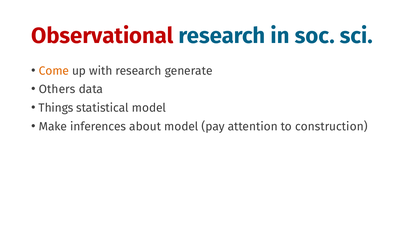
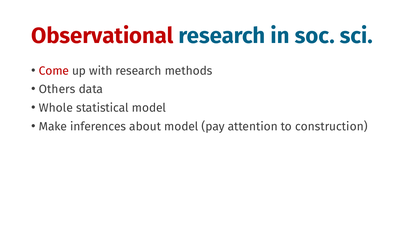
Come colour: orange -> red (54, 71)
generate: generate -> methods (189, 71)
Things: Things -> Whole (56, 108)
